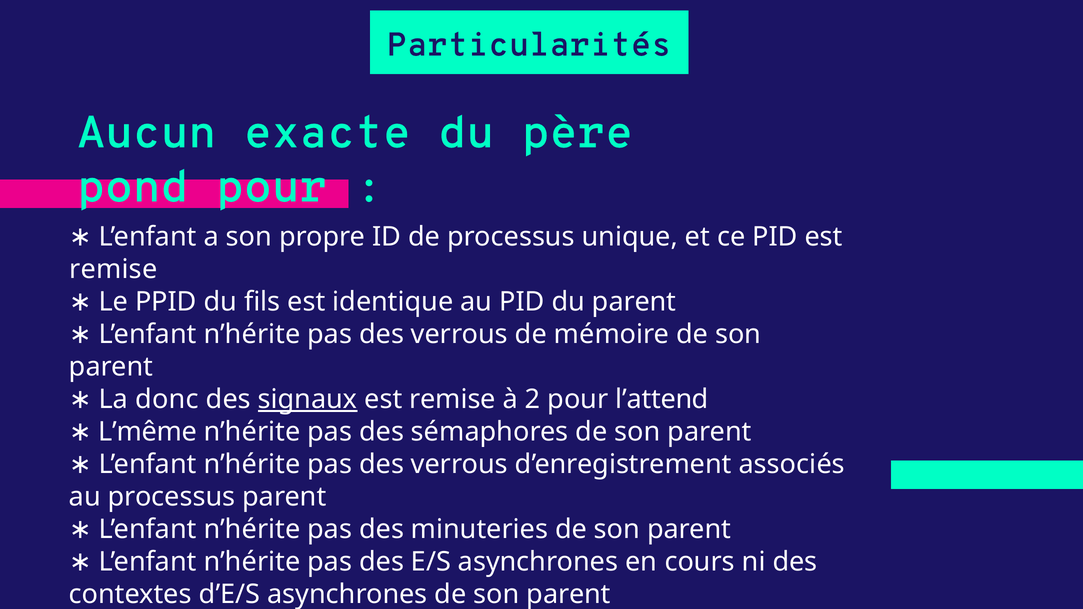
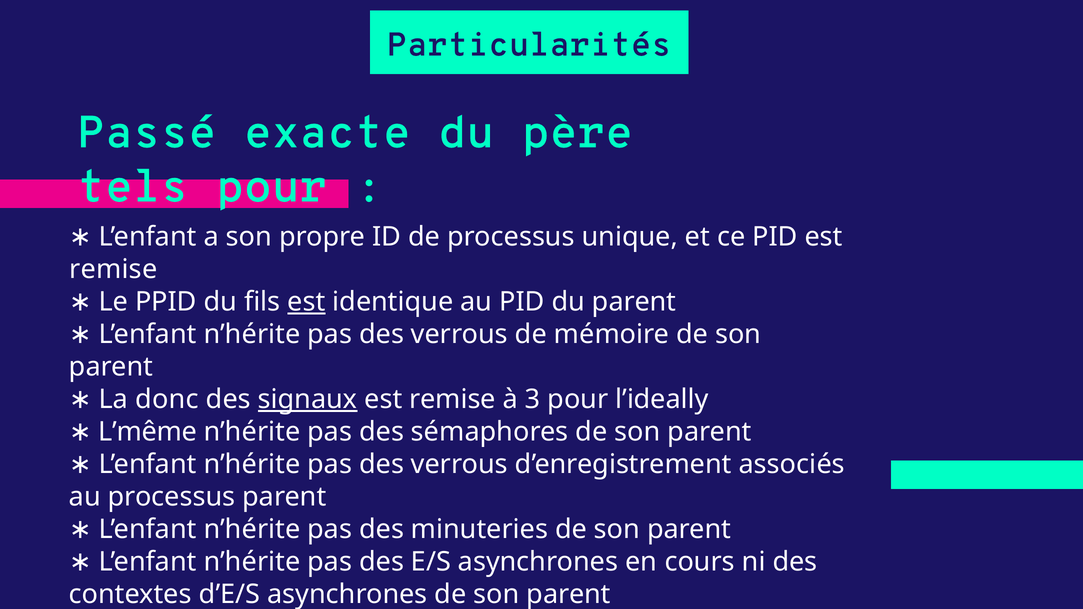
Aucun: Aucun -> Passé (147, 132)
pond: pond -> tels (133, 187)
est underline: none -> present (306, 302)
2: 2 -> 3 (533, 399)
l’attend: l’attend -> l’ideally (662, 399)
